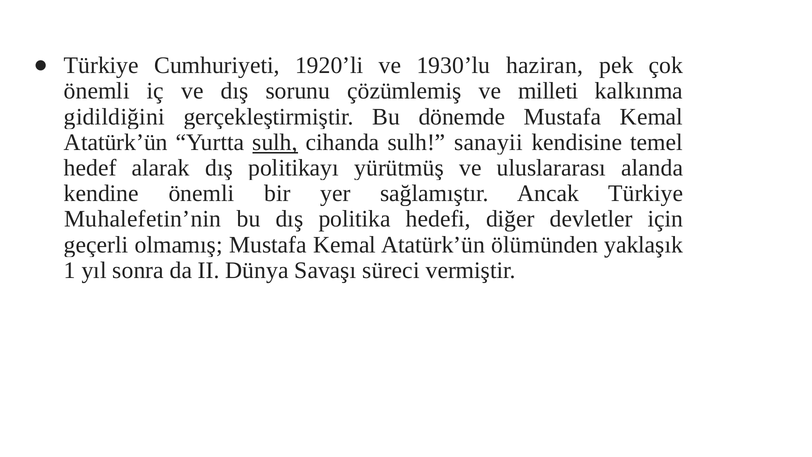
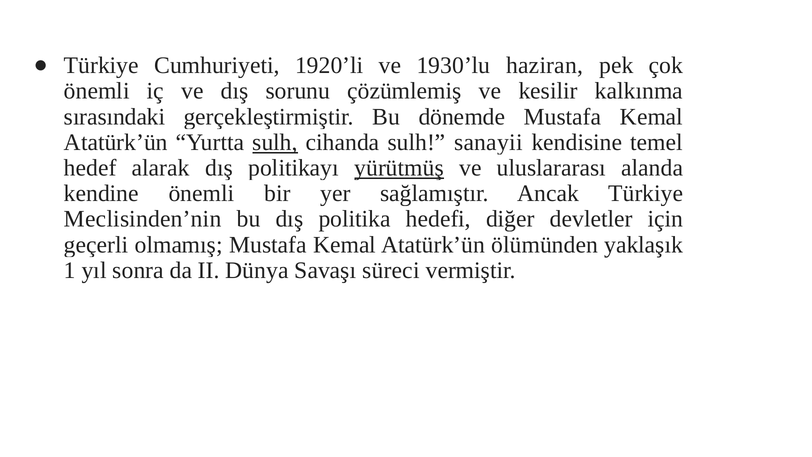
milleti: milleti -> kesilir (548, 91)
gidildiğini: gidildiğini -> sırasındaki (115, 117)
yürütmüş underline: none -> present (399, 168)
Muhalefetin’nin: Muhalefetin’nin -> Meclisinden’nin (143, 219)
